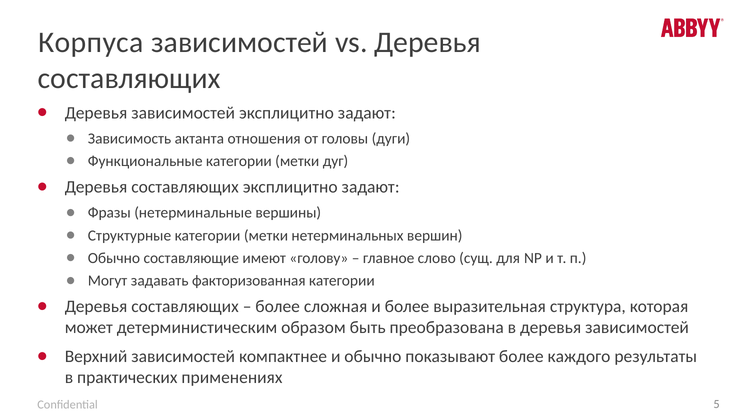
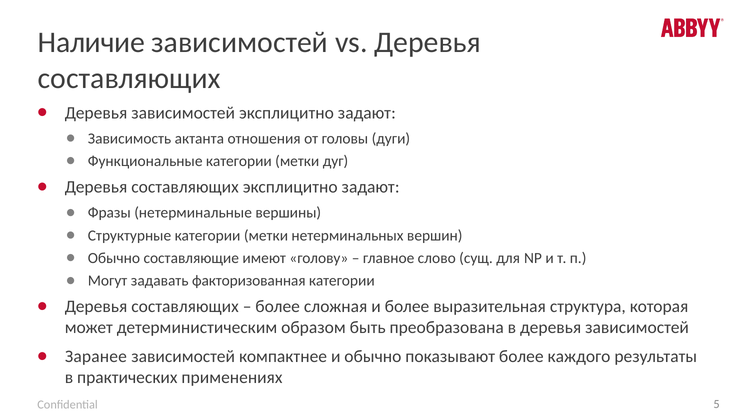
Корпуса: Корпуса -> Наличие (91, 42)
Верхний: Верхний -> Заранее (96, 356)
